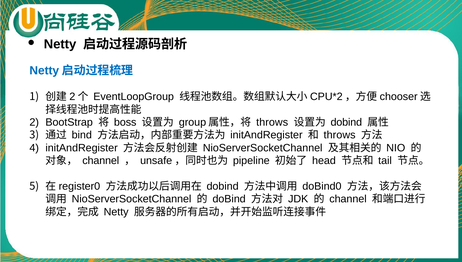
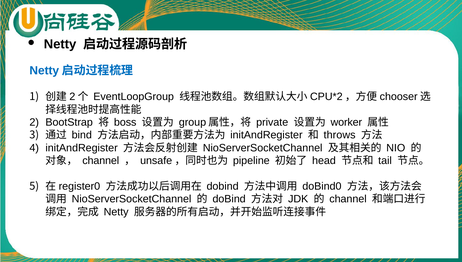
throws: throws -> private (272, 122)
dobind: dobind -> worker (346, 122)
